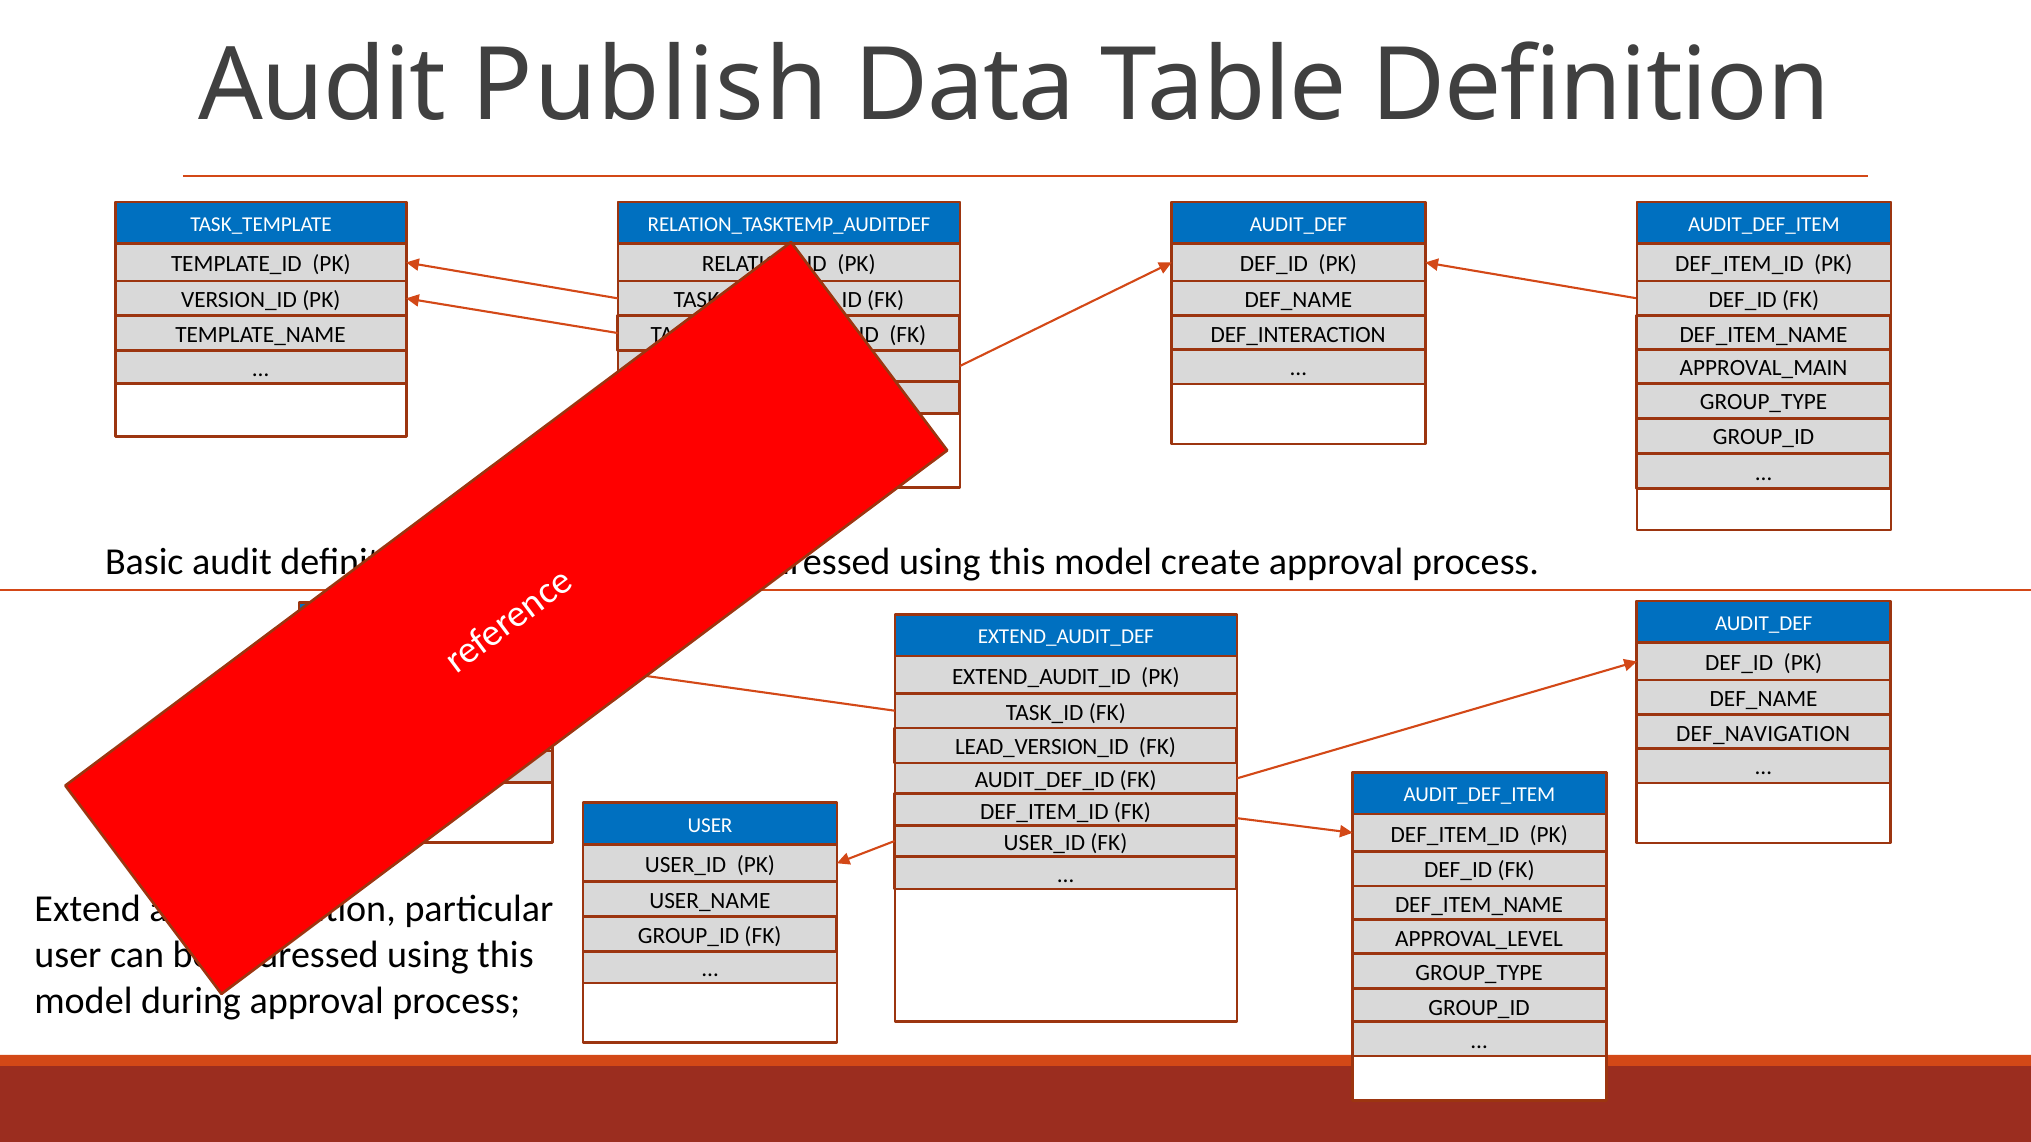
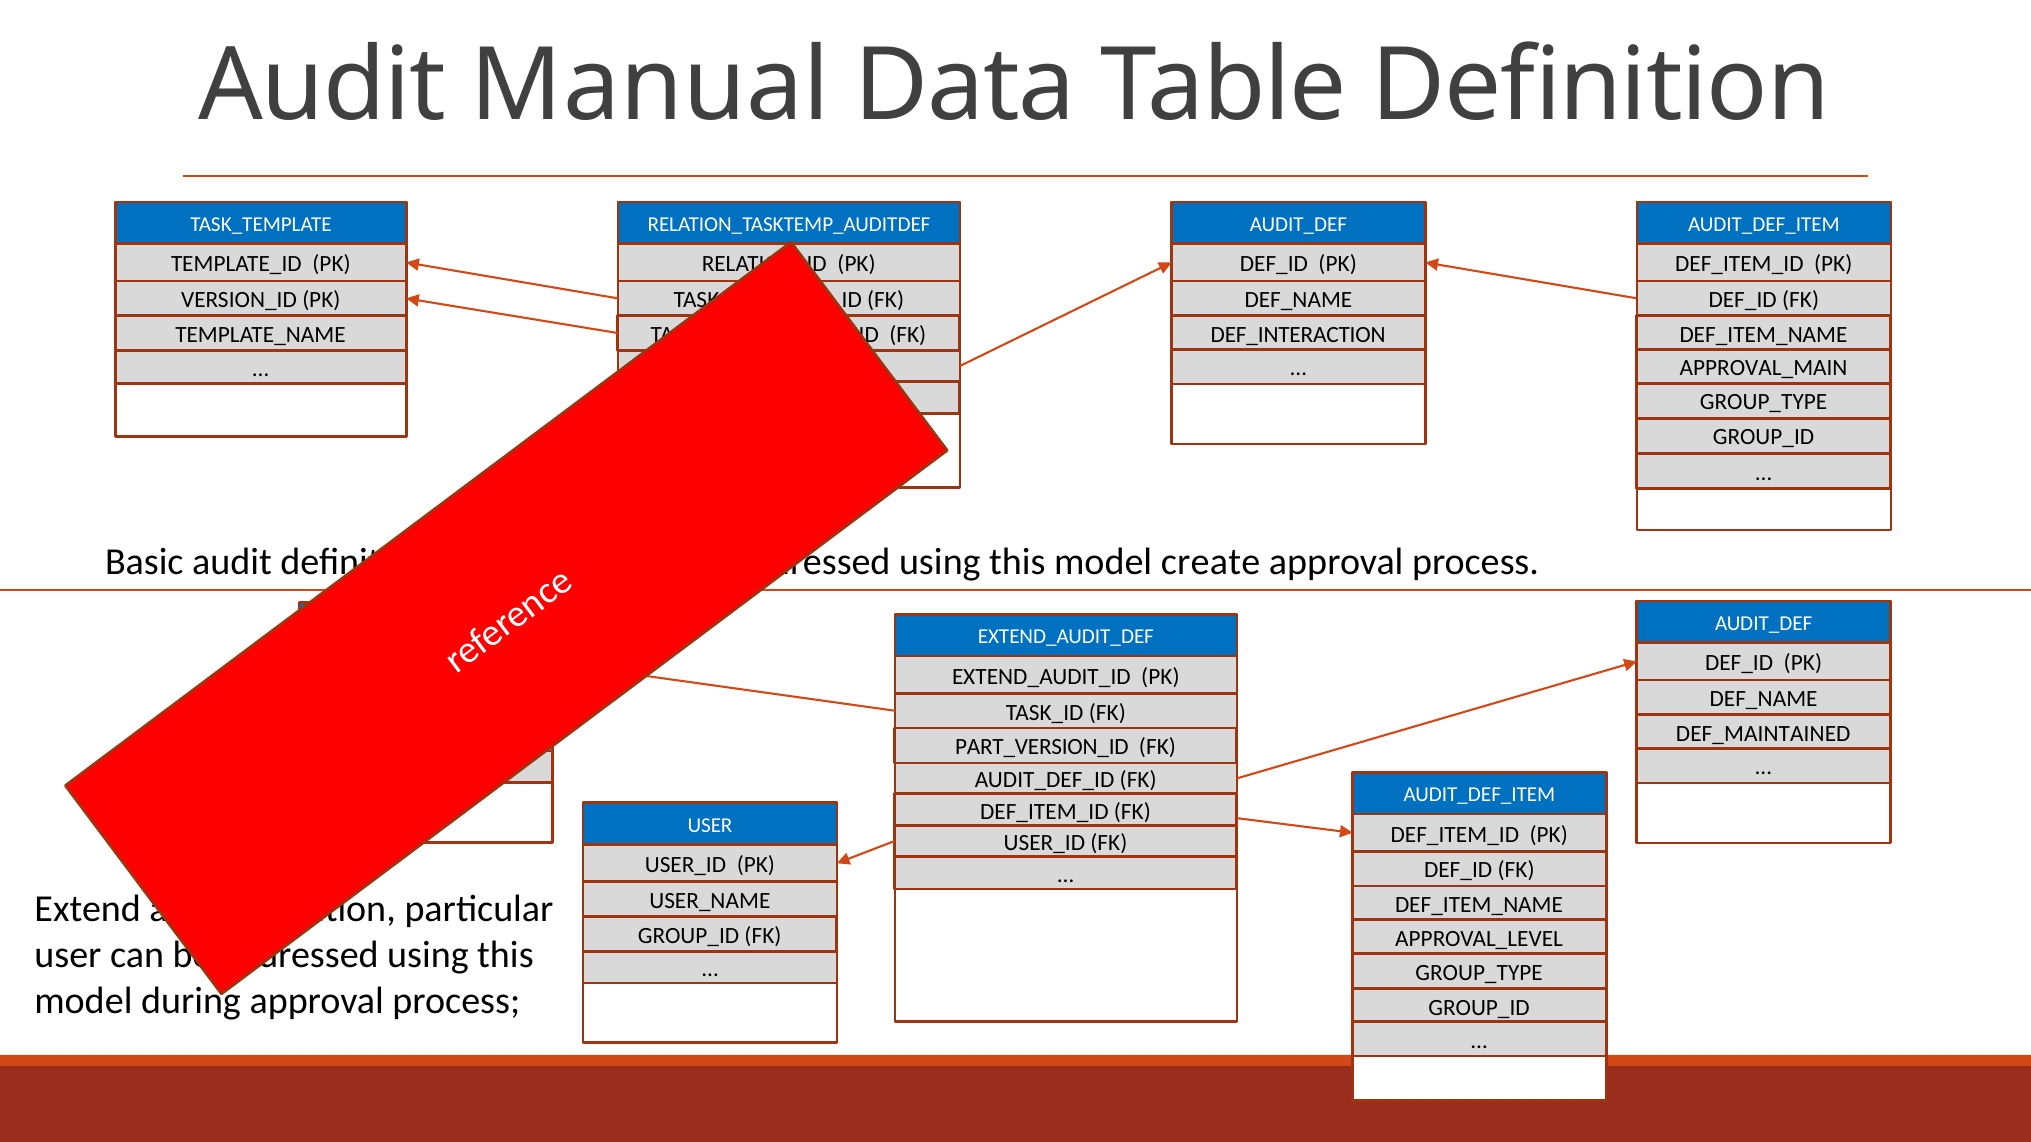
Publish: Publish -> Manual (650, 86)
DEF_NAVIGATION: DEF_NAVIGATION -> DEF_MAINTAINED (1763, 734)
LEAD_VERSION_ID: LEAD_VERSION_ID -> PART_VERSION_ID (1042, 747)
